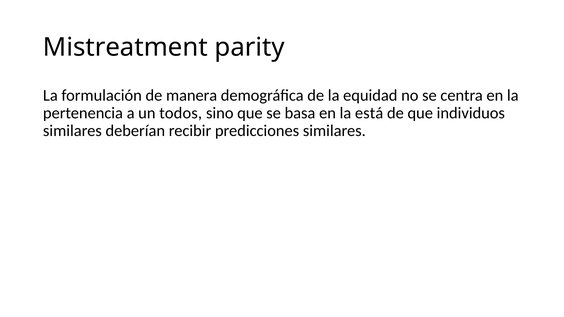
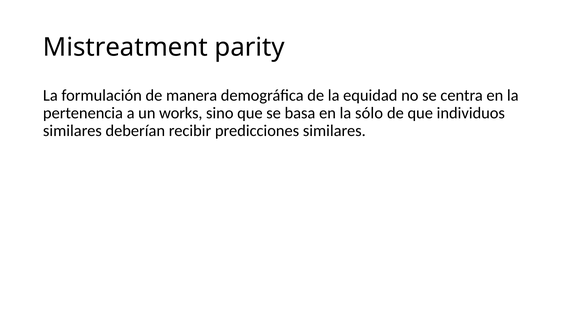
todos: todos -> works (181, 113)
está: está -> sólo (369, 113)
